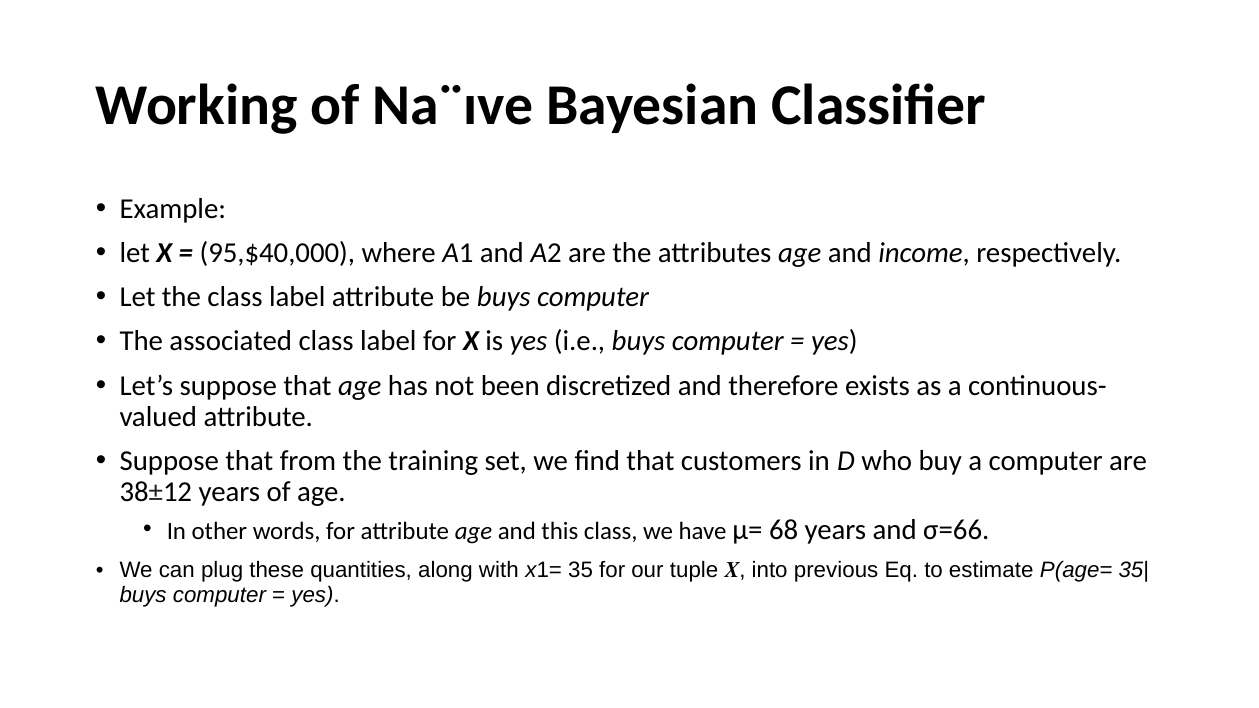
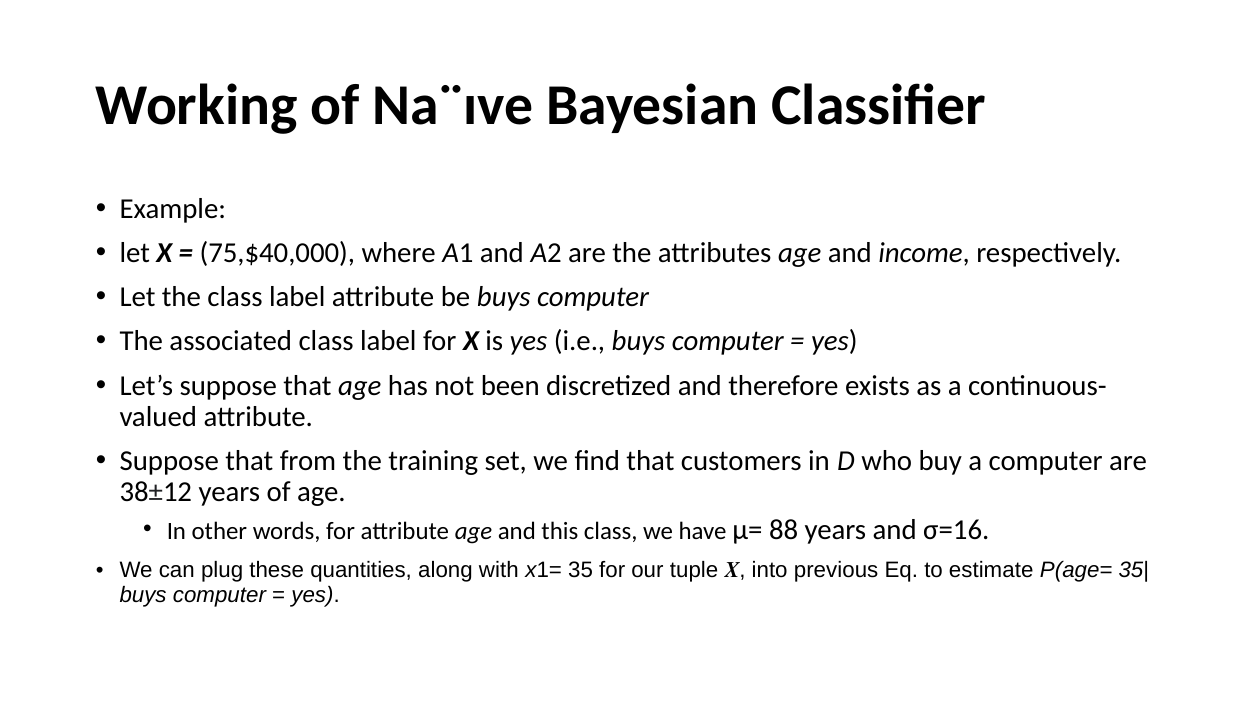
95,$40,000: 95,$40,000 -> 75,$40,000 (277, 253)
68: 68 -> 88 (784, 530)
σ=66: σ=66 -> σ=16 (956, 530)
